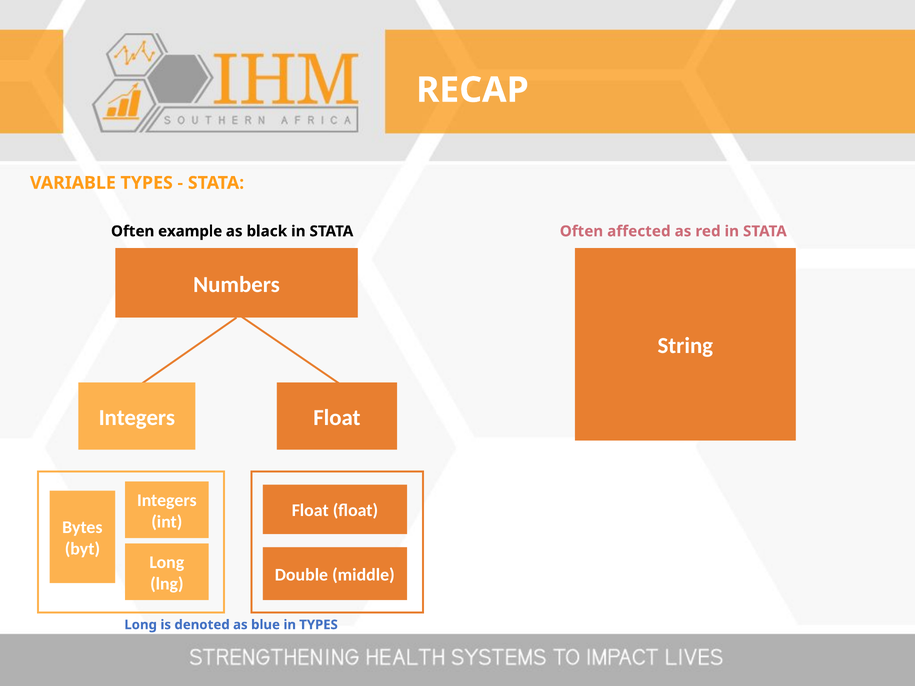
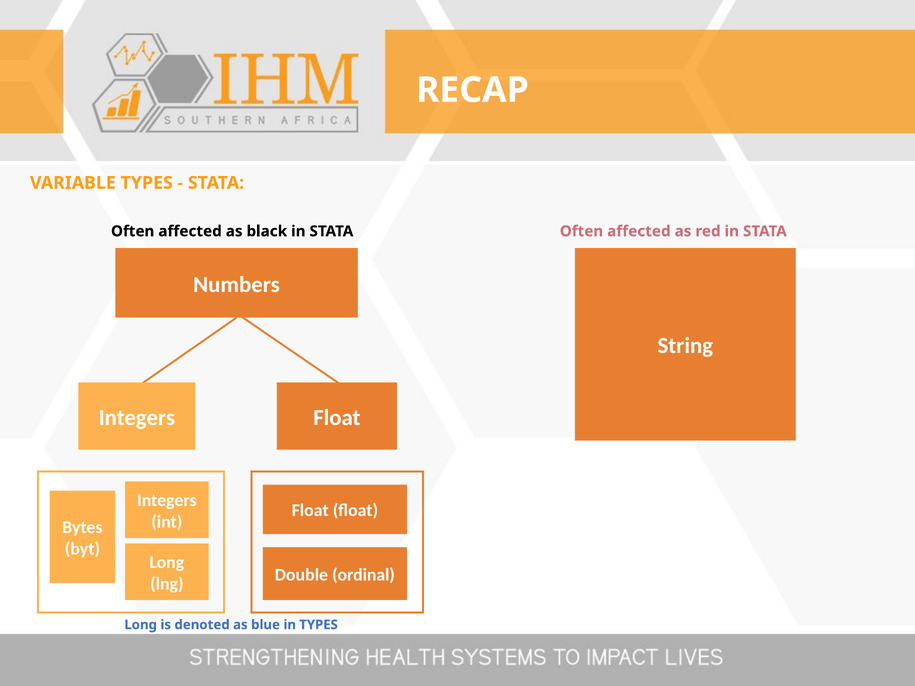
example: example -> affected (190, 231)
middle: middle -> ordinal (364, 575)
